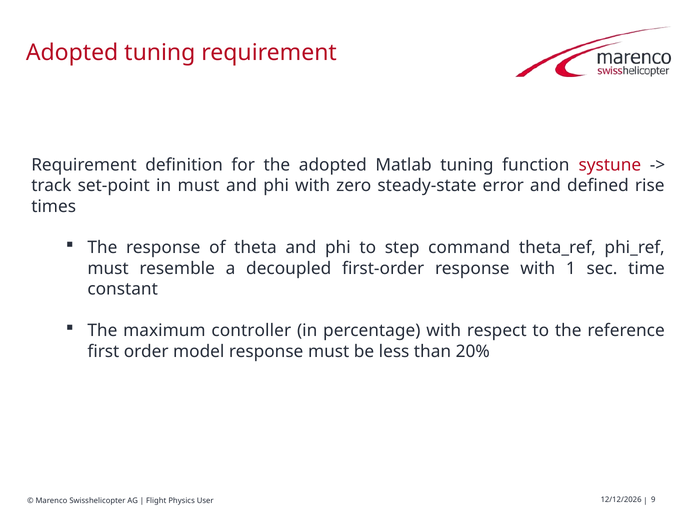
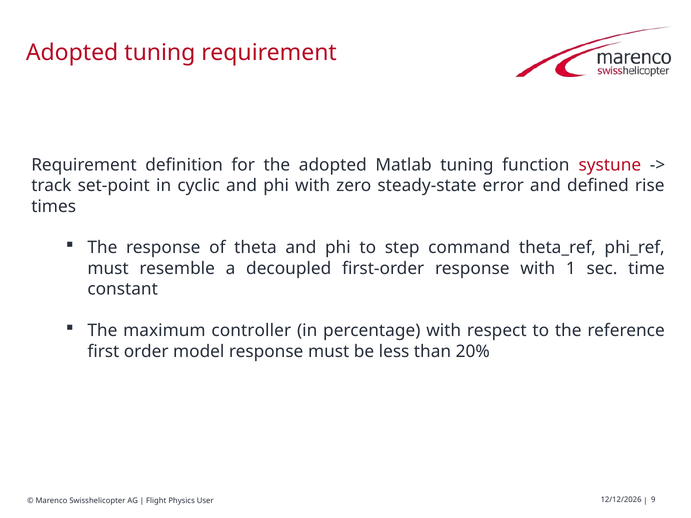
in must: must -> cyclic (199, 186)
